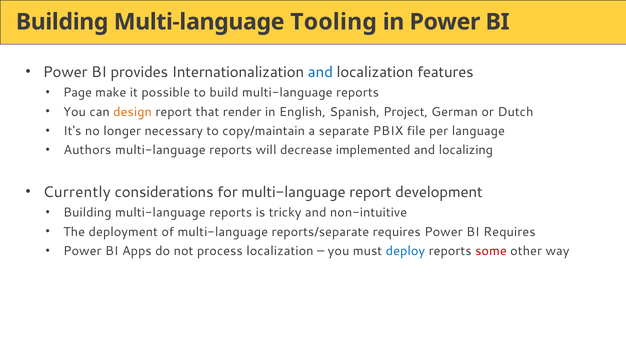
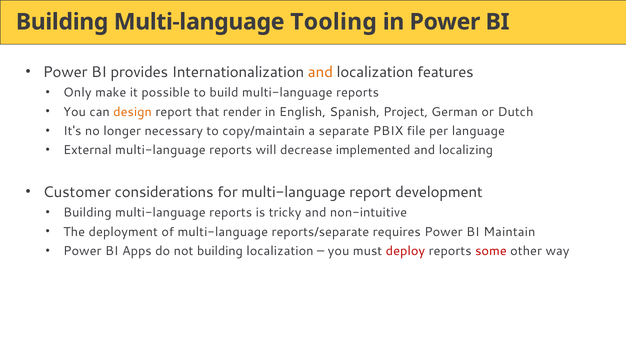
and colour: blue -> orange (320, 72)
Page: Page -> Only (77, 93)
Authors: Authors -> External (87, 150)
Currently: Currently -> Customer (77, 192)
BI Requires: Requires -> Maintain (509, 232)
not process: process -> building (220, 251)
deploy colour: blue -> red (405, 251)
